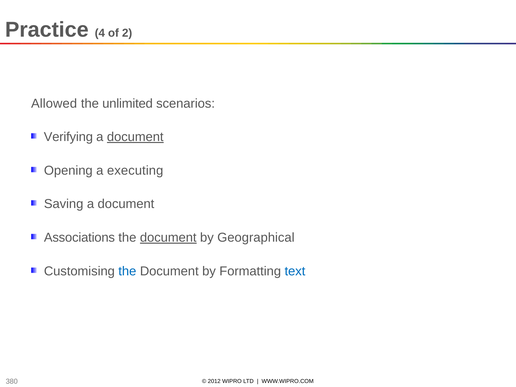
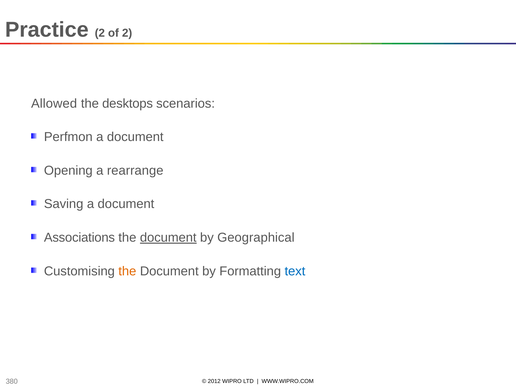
Practice 4: 4 -> 2 (100, 33)
unlimited: unlimited -> desktops (128, 103)
Verifying: Verifying -> Perfmon (68, 137)
document underline: present -> none (135, 137)
executing: executing -> rearrange (135, 171)
the colour: blue -> orange (127, 271)
